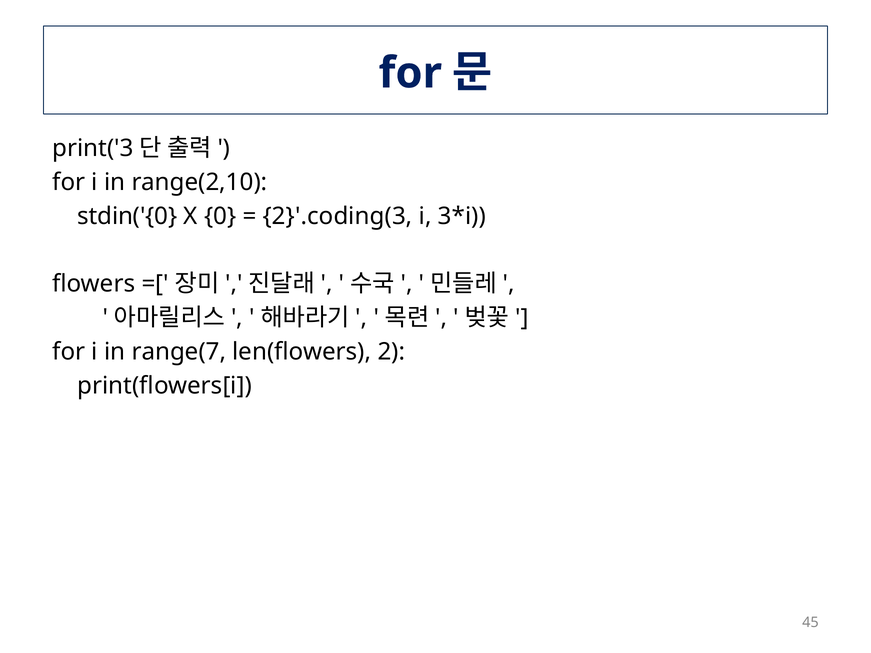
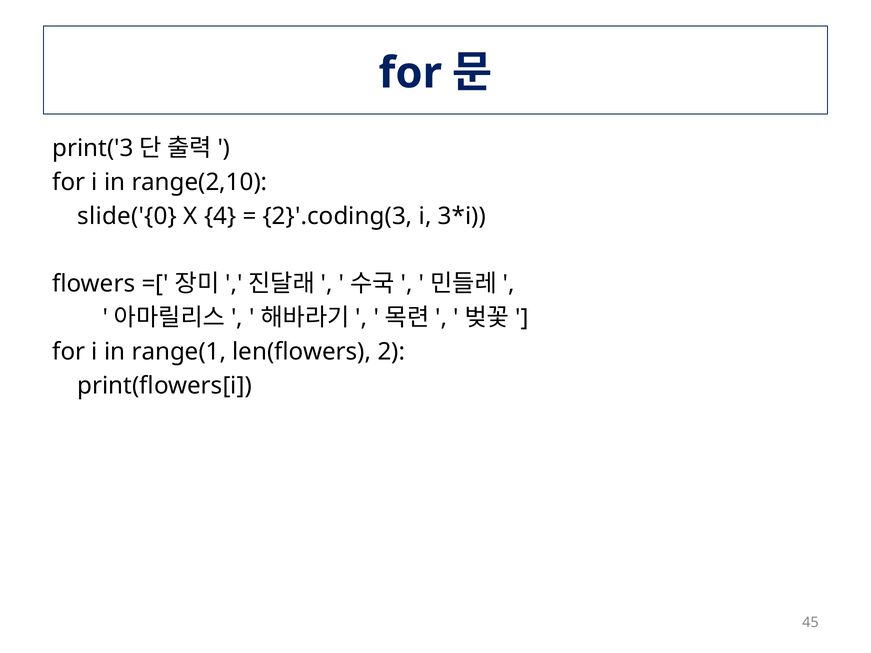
stdin('{0: stdin('{0 -> slide('{0 (127, 216)
0: 0 -> 4 (220, 216)
range(7: range(7 -> range(1 (179, 352)
